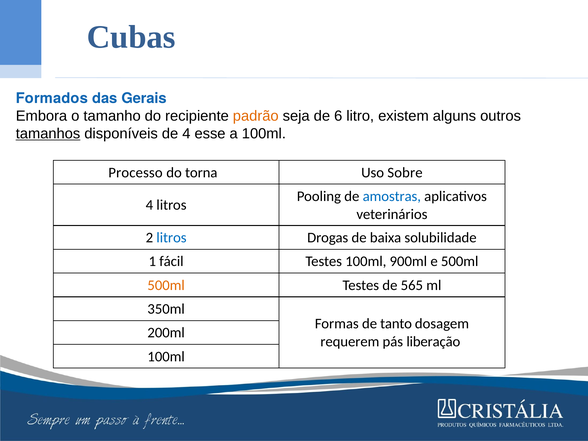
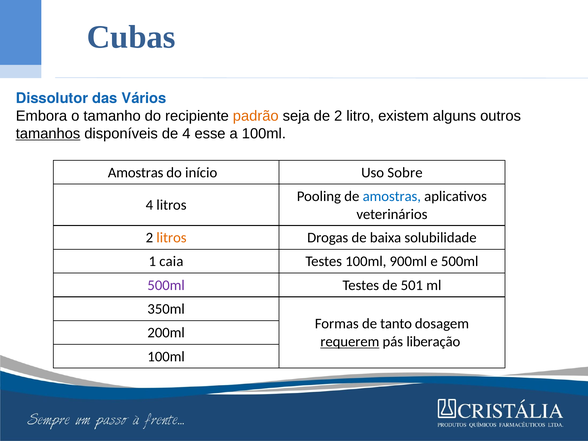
Formados: Formados -> Dissolutor (52, 98)
Gerais: Gerais -> Vários (144, 98)
de 6: 6 -> 2 (338, 116)
Processo: Processo -> Amostras (136, 172)
torna: torna -> início (201, 172)
litros colour: blue -> orange (171, 238)
fácil: fácil -> caia (171, 261)
500ml colour: orange -> purple (166, 285)
565: 565 -> 501 (412, 285)
requerem underline: none -> present (350, 342)
